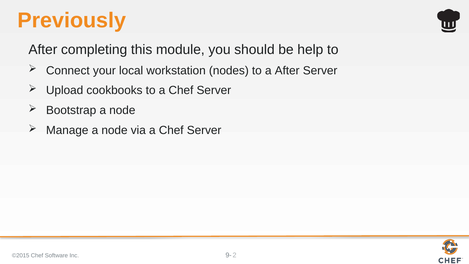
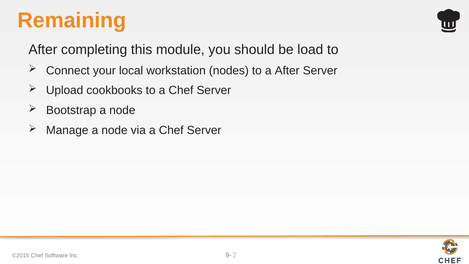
Previously: Previously -> Remaining (72, 20)
help: help -> load (310, 49)
